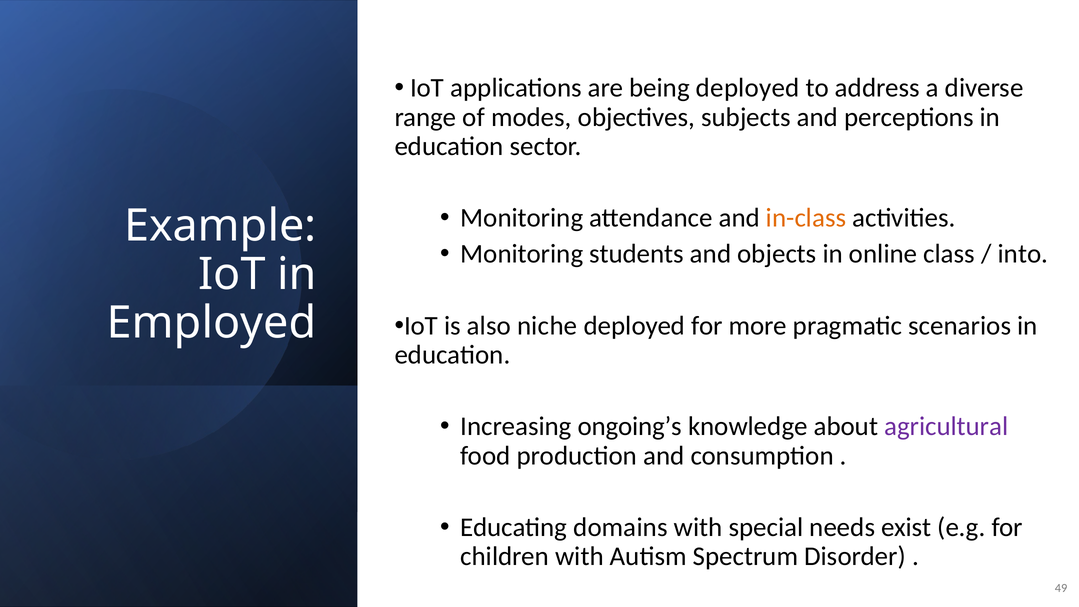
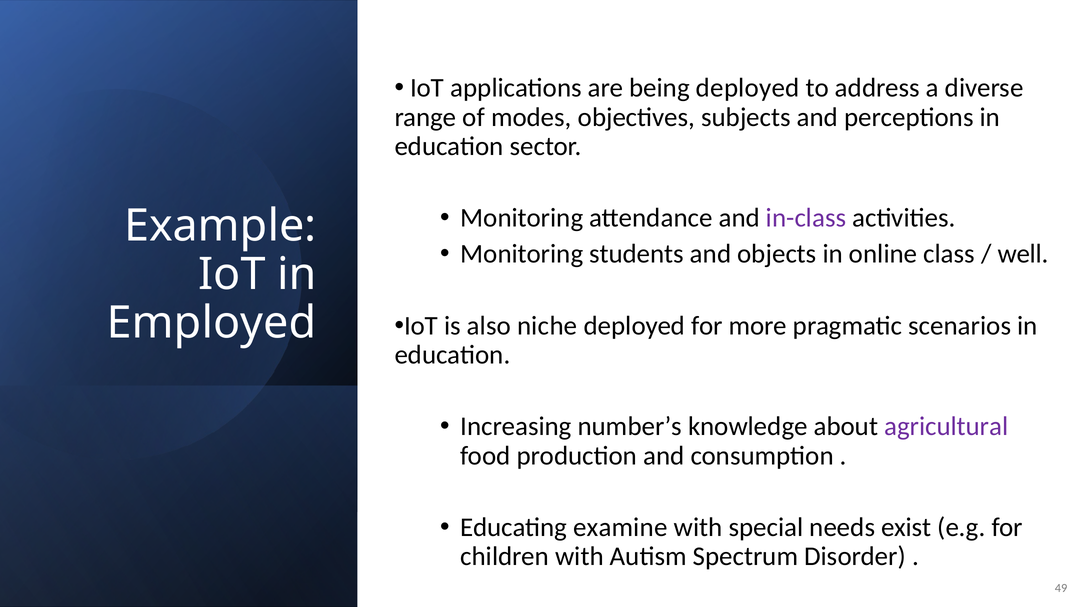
in-class colour: orange -> purple (806, 218)
into: into -> well (1023, 254)
ongoing’s: ongoing’s -> number’s (630, 427)
domains: domains -> examine (620, 527)
